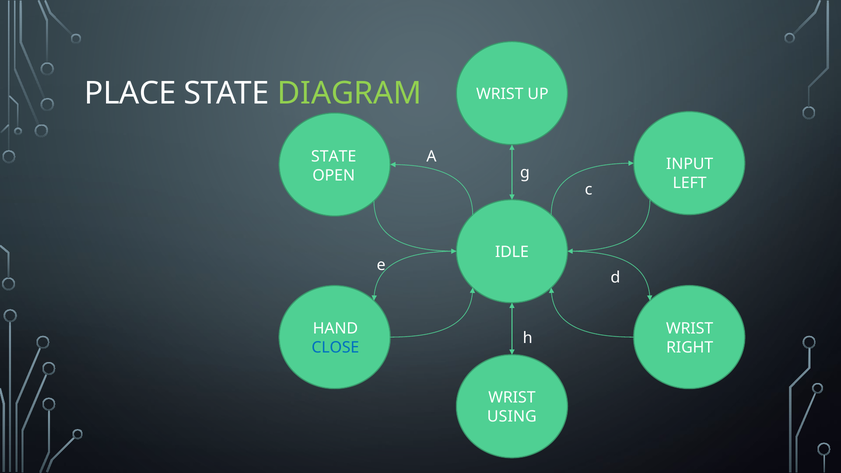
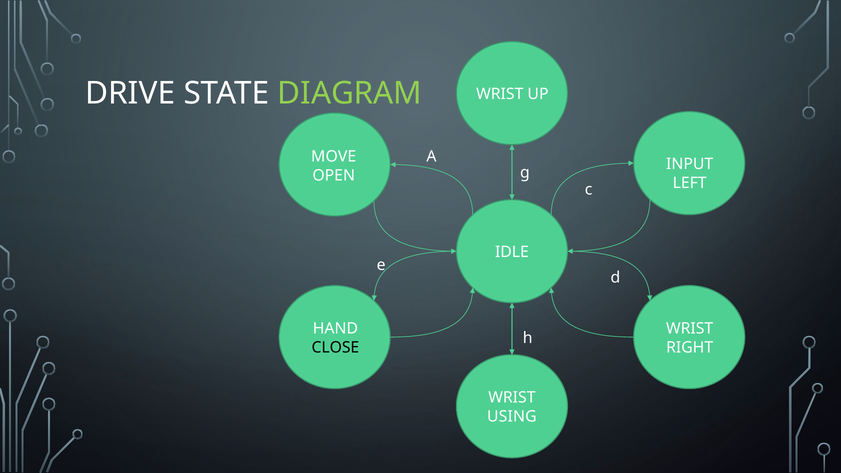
PLACE: PLACE -> DRIVE (130, 93)
STATE: STATE -> MOVE (334, 157)
CLOSE colour: blue -> black (335, 347)
